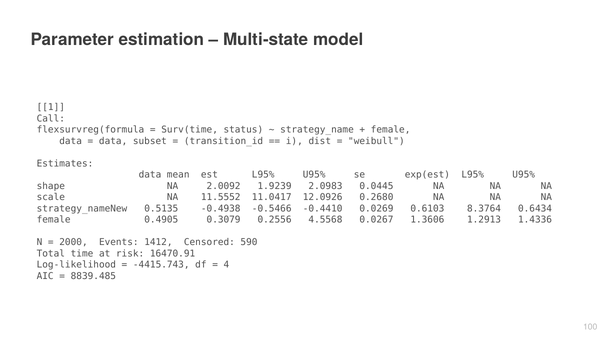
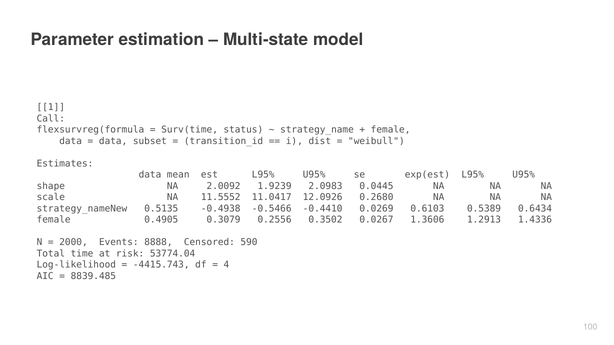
8.3764: 8.3764 -> 0.5389 (484, 209)
4.5568: 4.5568 -> 0.3502 (325, 220)
1412: 1412 -> 8888 (158, 242)
16470.91: 16470.91 -> 53774.04 (173, 254)
